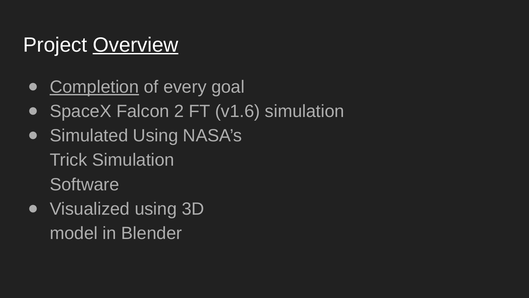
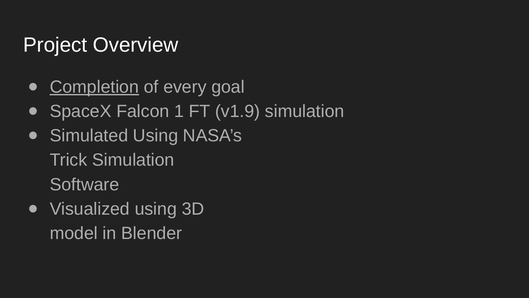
Overview underline: present -> none (136, 45)
2: 2 -> 1 (179, 111)
v1.6: v1.6 -> v1.9 (238, 111)
